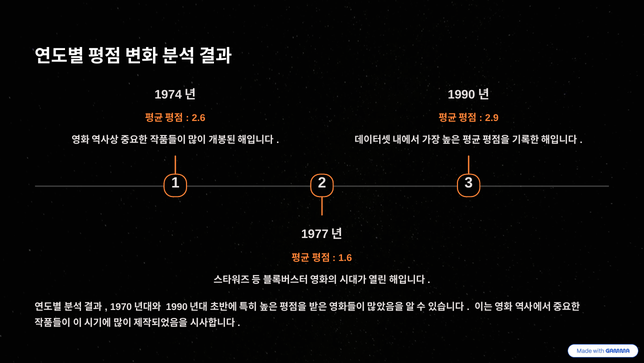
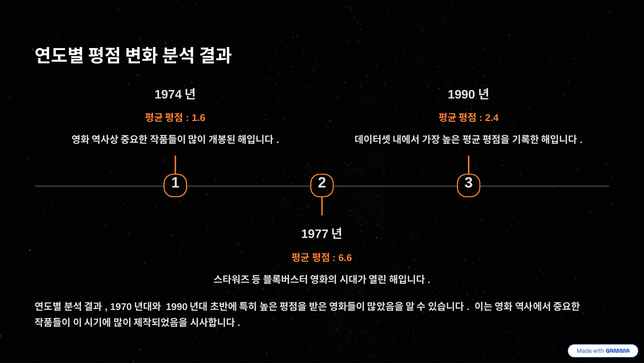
2.6: 2.6 -> 1.6 (199, 118)
2.9: 2.9 -> 2.4 (492, 118)
1.6: 1.6 -> 6.6 (345, 257)
